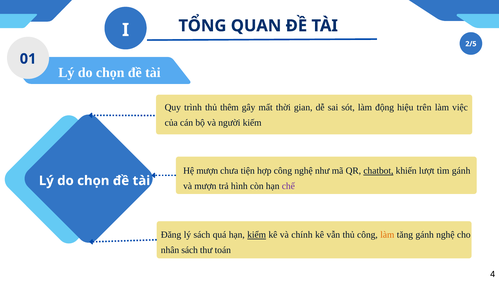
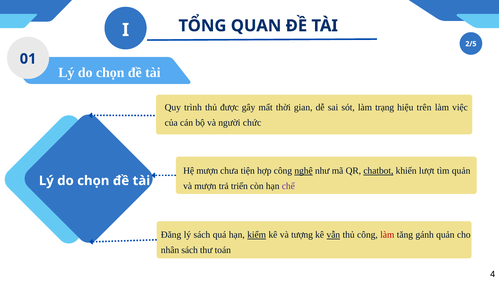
thêm: thêm -> được (229, 107)
động: động -> trạng (385, 107)
kiếm: kiếm -> chức (252, 123)
nghệ underline: none -> present (304, 171)
tìm gánh: gánh -> quản (461, 171)
hình: hình -> triển (239, 186)
chính: chính -> tượng (302, 235)
vẫn underline: none -> present (333, 235)
làm colour: orange -> red (387, 235)
gánh nghệ: nghệ -> quản (445, 235)
